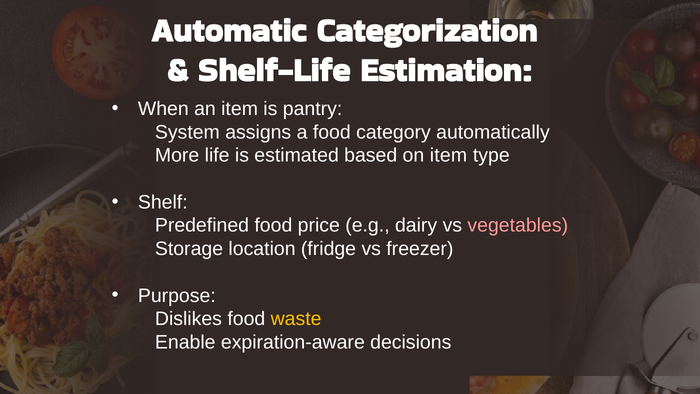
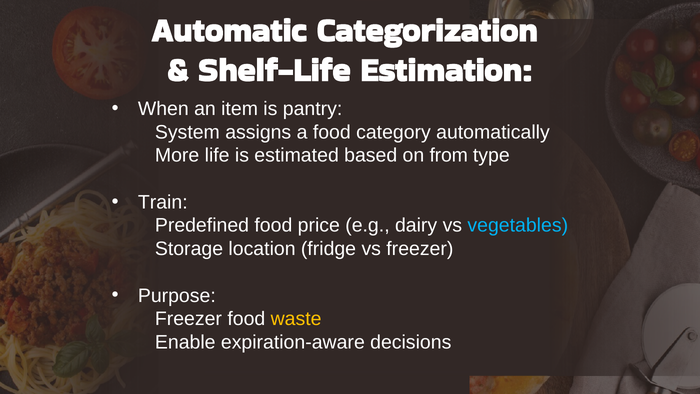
on item: item -> from (449, 155)
Shelf: Shelf -> Train (163, 202)
vegetables colour: pink -> light blue (518, 225)
Dislikes: Dislikes -> Freezer (188, 319)
